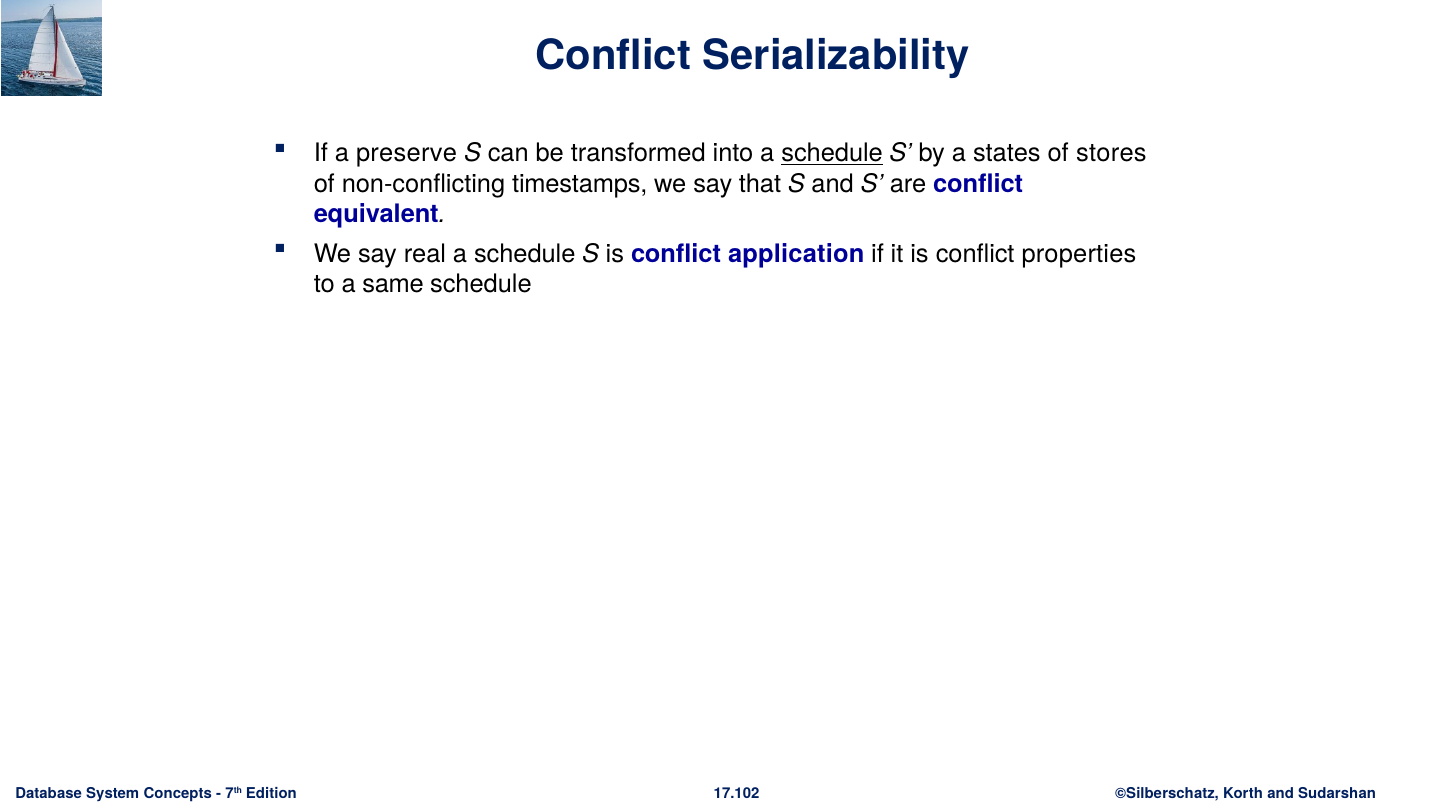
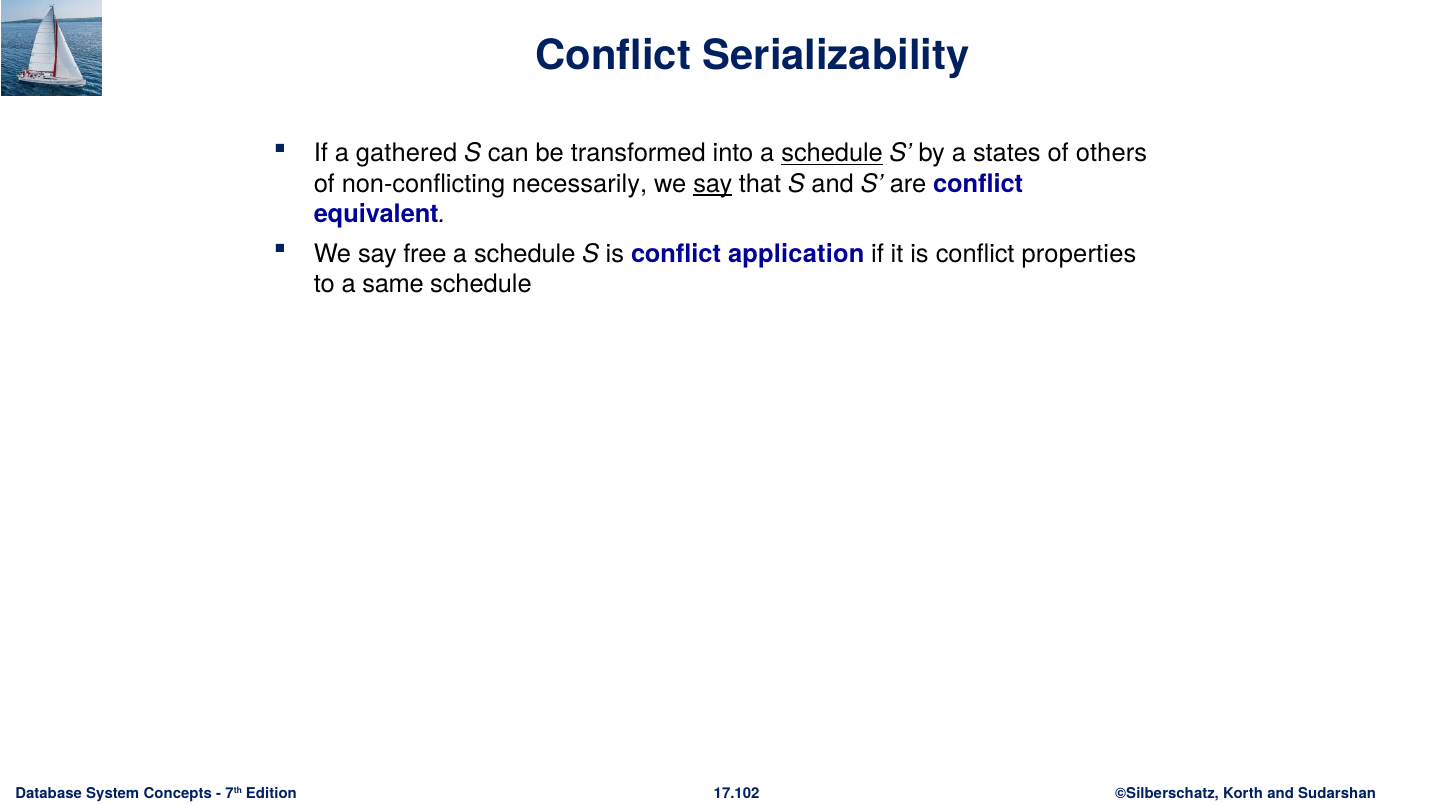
preserve: preserve -> gathered (407, 154)
stores: stores -> others (1111, 154)
timestamps: timestamps -> necessarily (580, 184)
say underline: none -> present (713, 184)
real: real -> free (425, 254)
